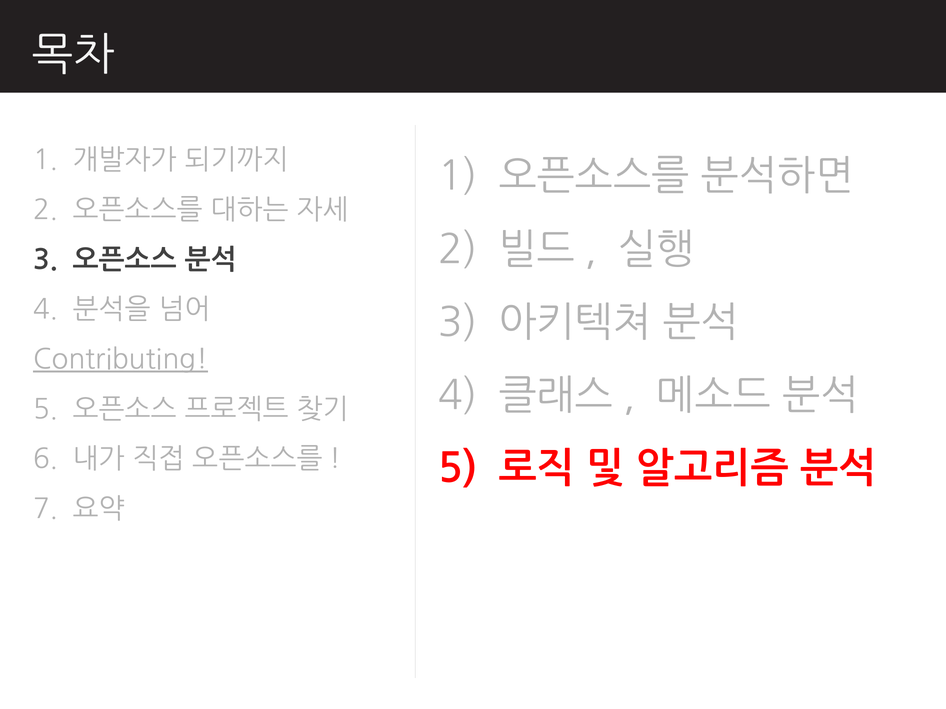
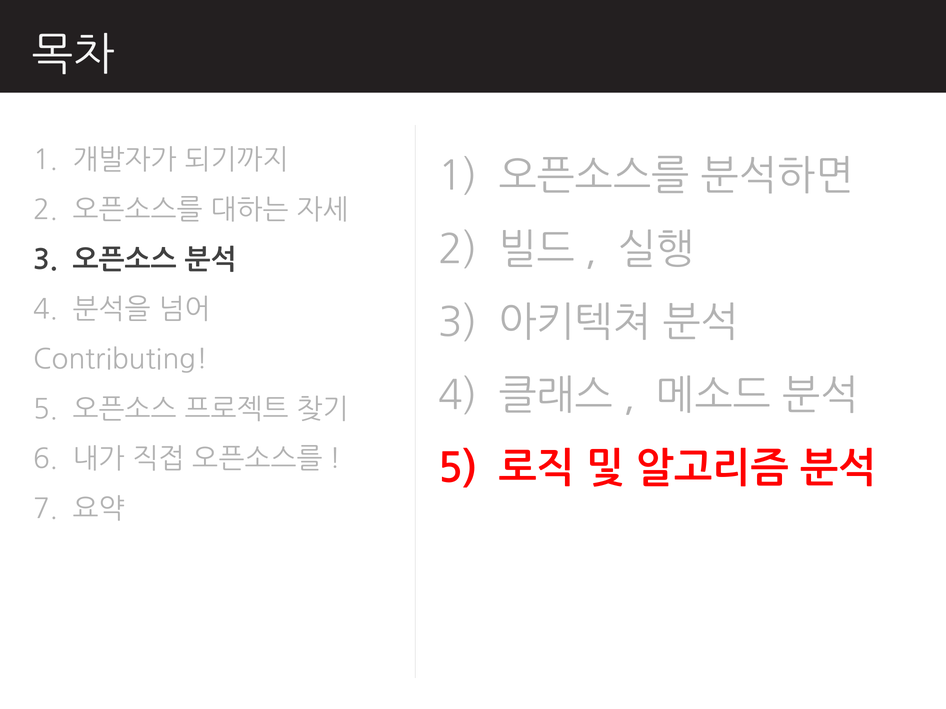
Contributing underline: present -> none (121, 360)
